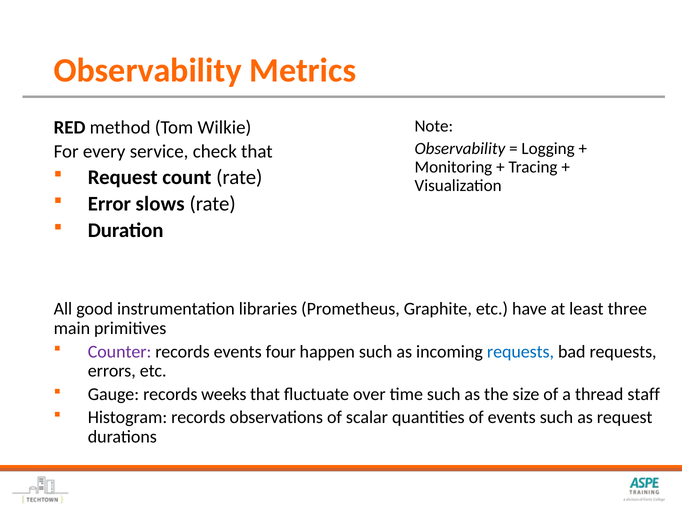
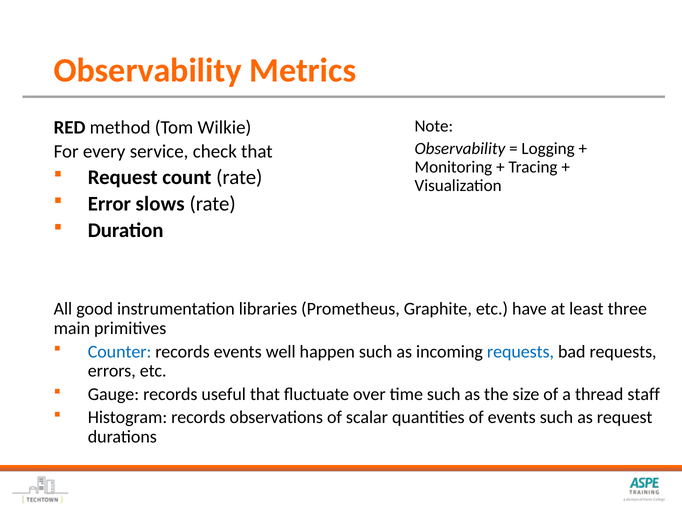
Counter colour: purple -> blue (120, 351)
four: four -> well (281, 351)
weeks: weeks -> useful (224, 394)
